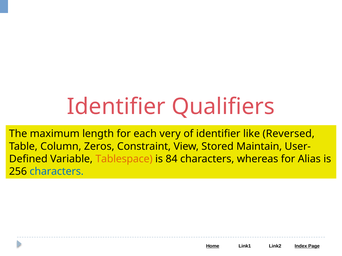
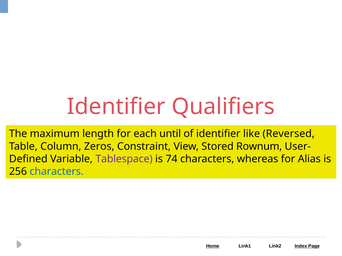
very: very -> until (170, 134)
Maintain: Maintain -> Rownum (259, 147)
Tablespace colour: orange -> purple (124, 159)
84: 84 -> 74 (172, 159)
